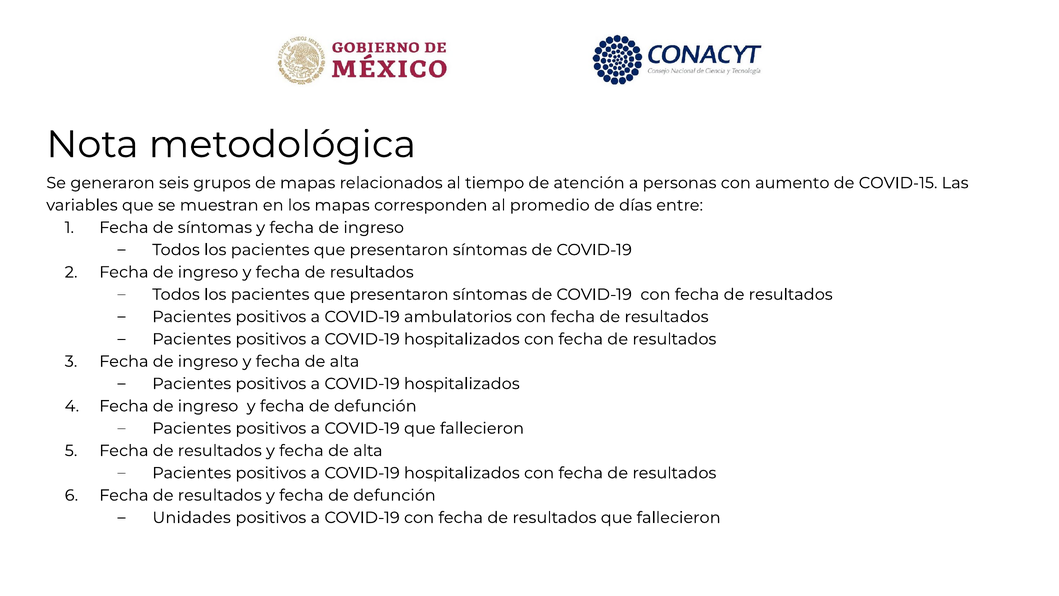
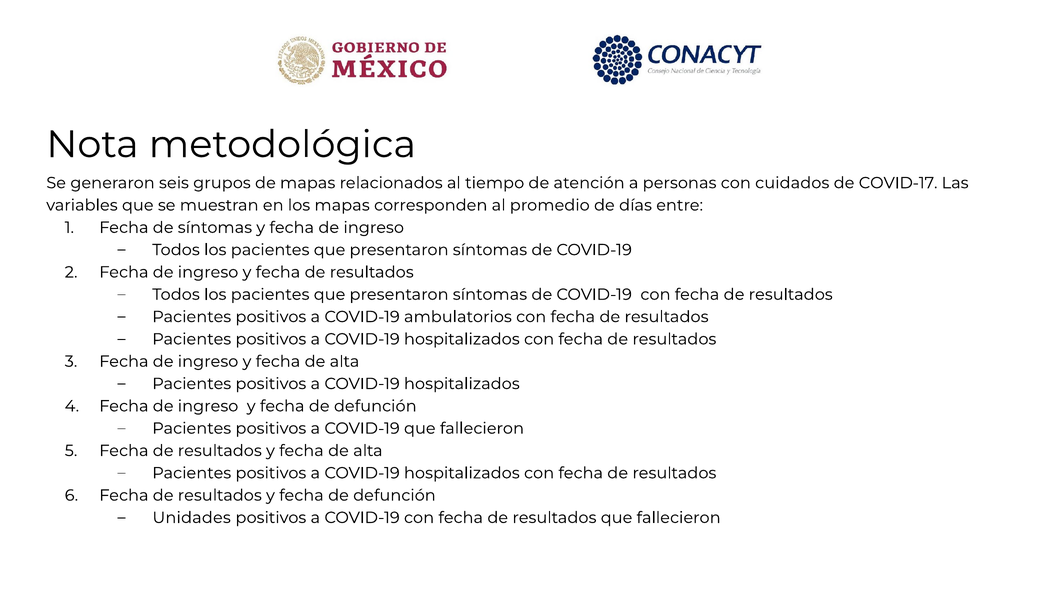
aumento: aumento -> cuidados (792, 183)
COVID-15: COVID-15 -> COVID-17 (898, 183)
